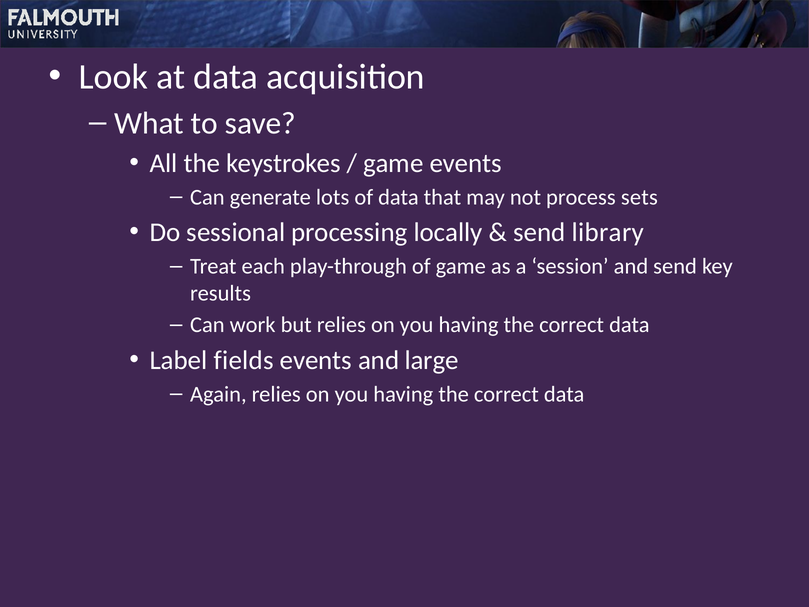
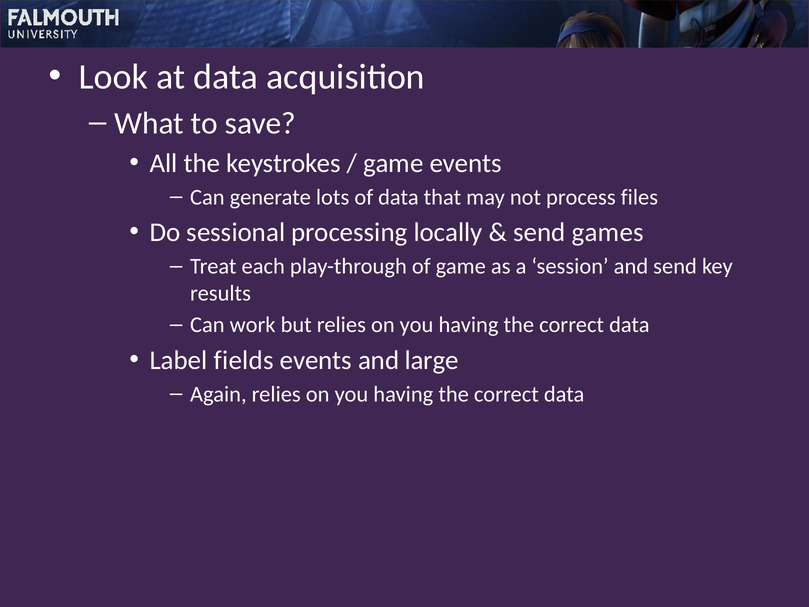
sets: sets -> files (639, 197)
library: library -> games (608, 232)
